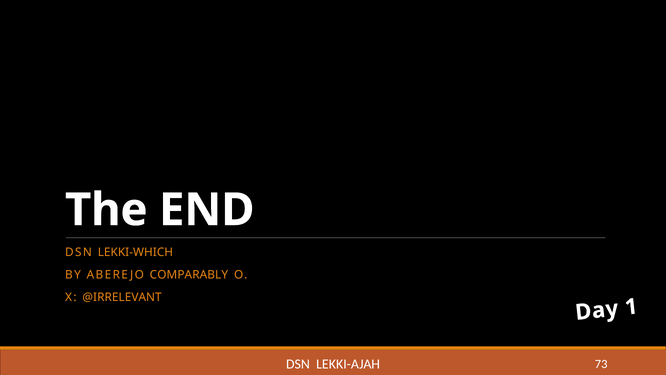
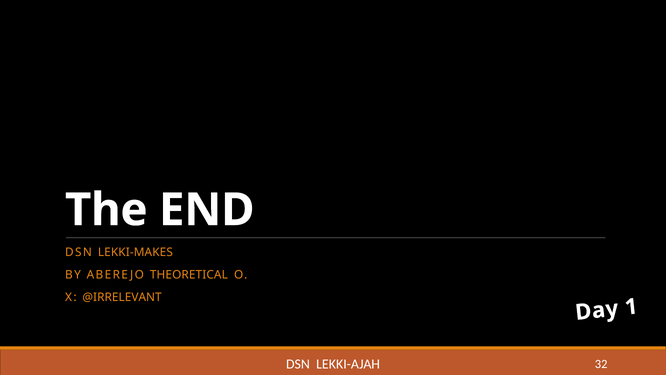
LEKKI-WHICH: LEKKI-WHICH -> LEKKI-MAKES (135, 252)
COMPARABLY: COMPARABLY -> THEORETICAL (189, 275)
73: 73 -> 32 (601, 364)
